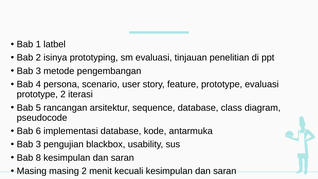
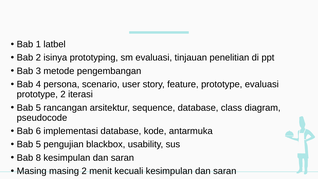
3: 3 -> 5 (38, 144)
